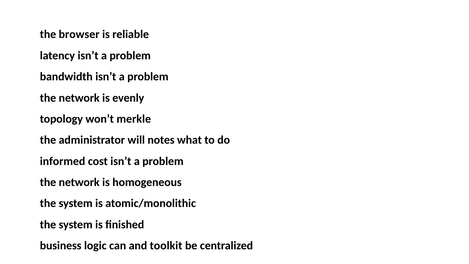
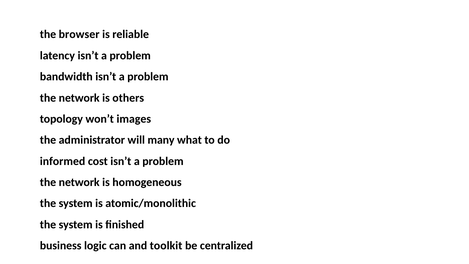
evenly: evenly -> others (128, 98)
merkle: merkle -> images (134, 119)
notes: notes -> many (161, 140)
